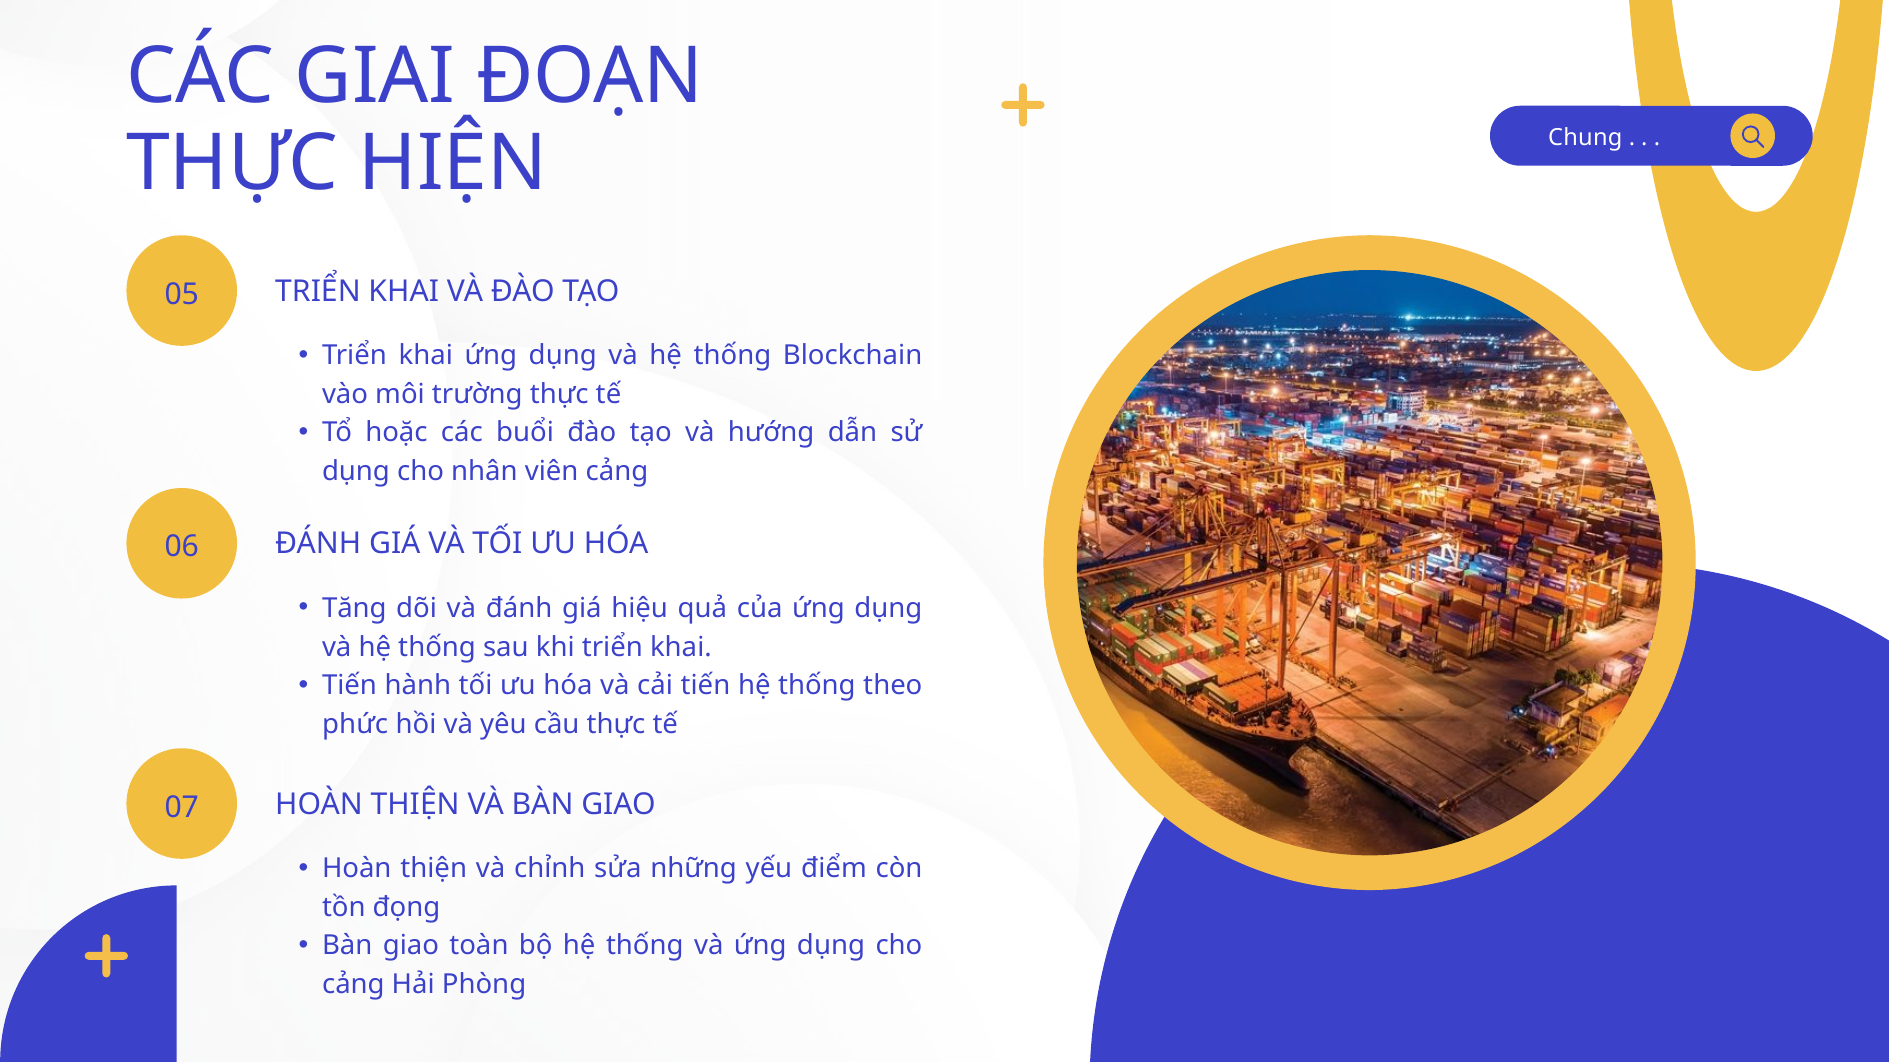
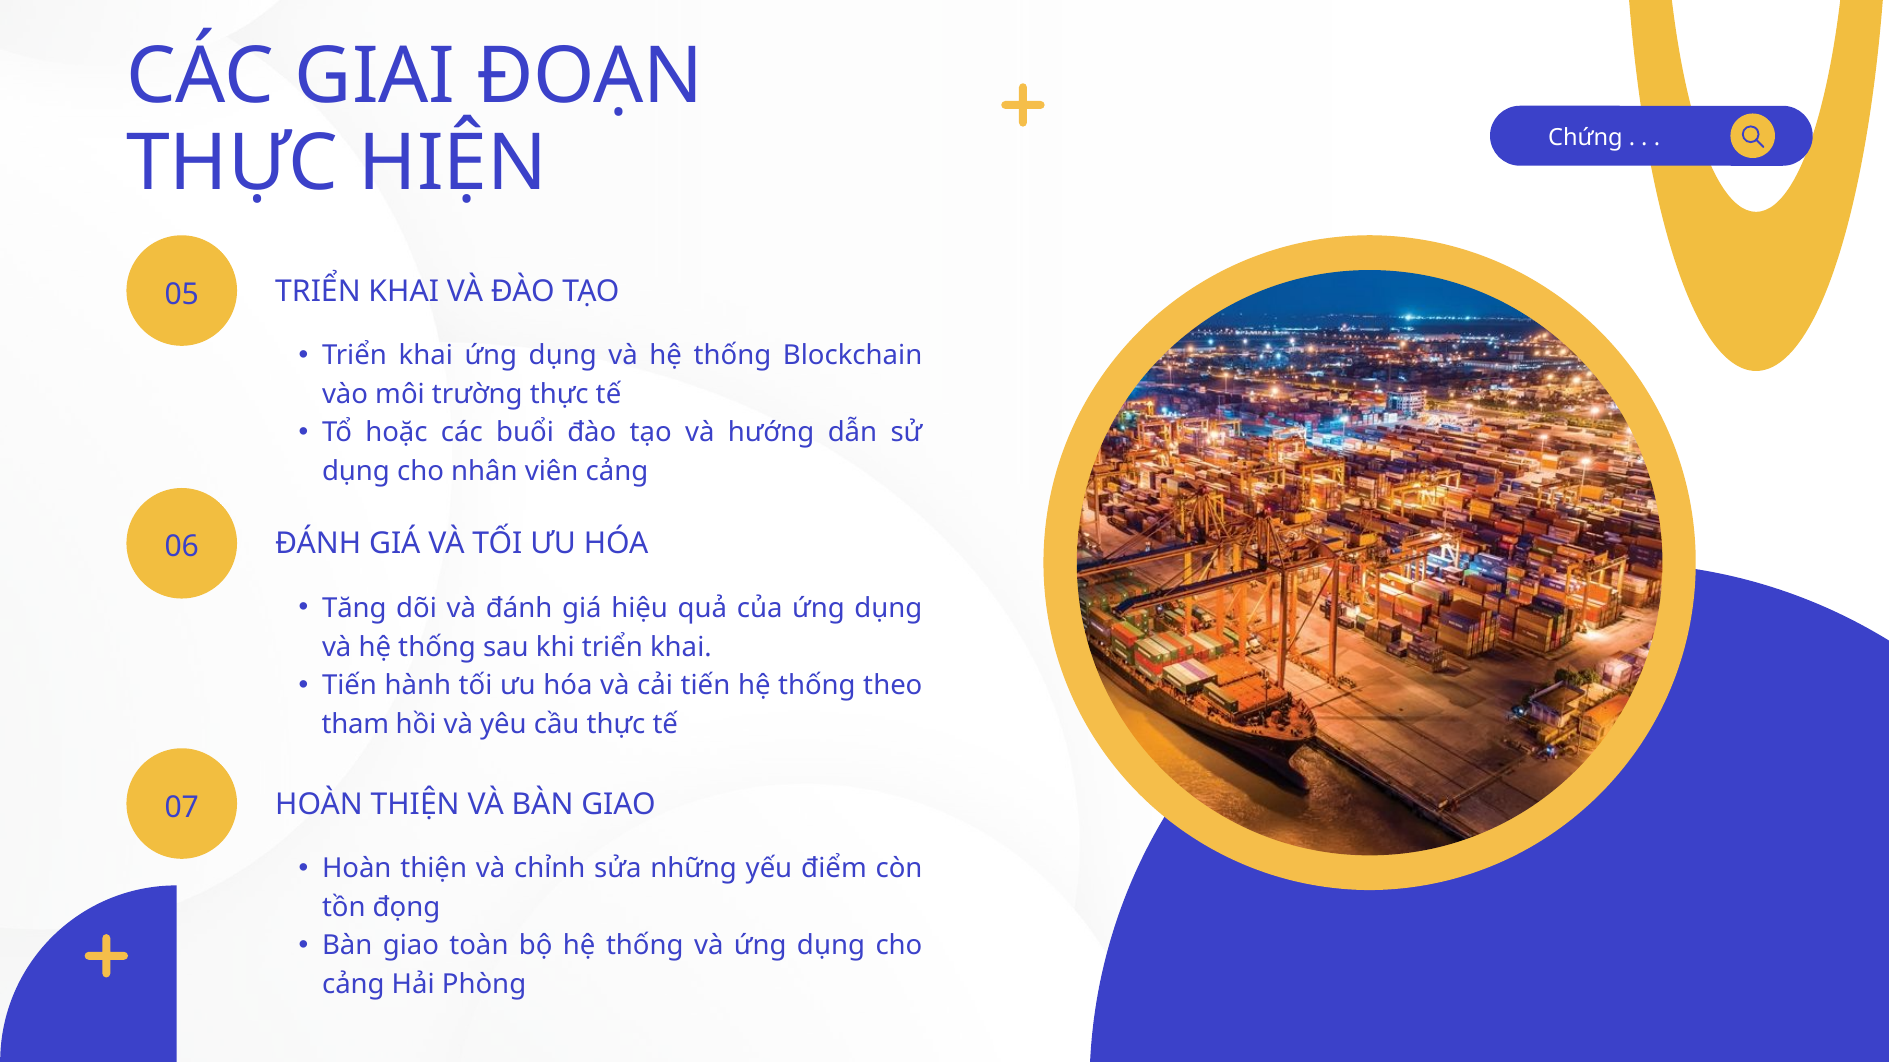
Chung: Chung -> Chứng (1585, 138)
phức: phức -> tham (355, 724)
